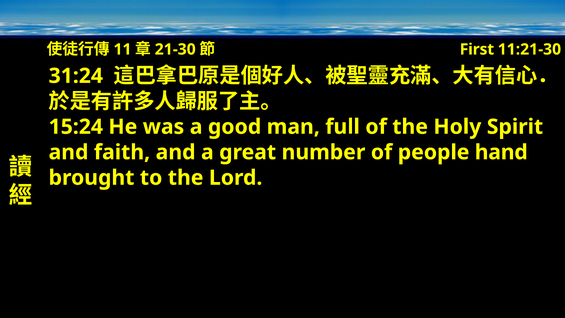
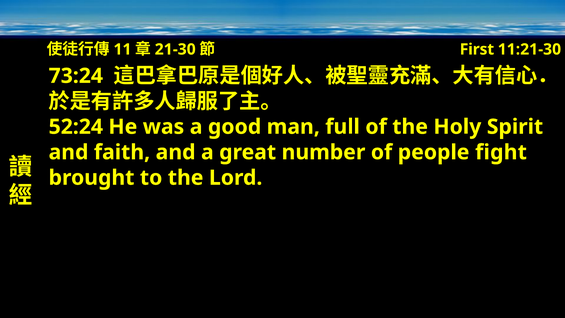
31:24: 31:24 -> 73:24 (76, 76)
15:24: 15:24 -> 52:24 (76, 127)
hand: hand -> fight (501, 152)
